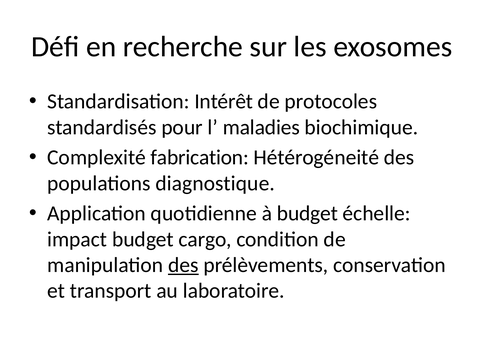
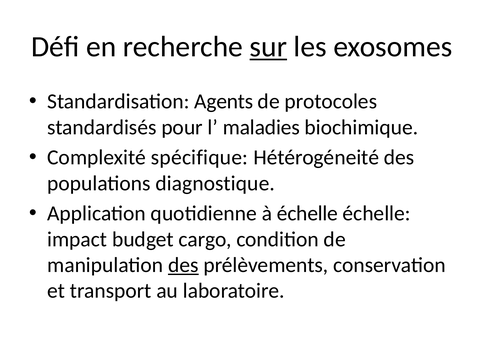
sur underline: none -> present (268, 47)
Intérêt: Intérêt -> Agents (224, 102)
fabrication: fabrication -> spécifique (199, 157)
à budget: budget -> échelle (307, 213)
